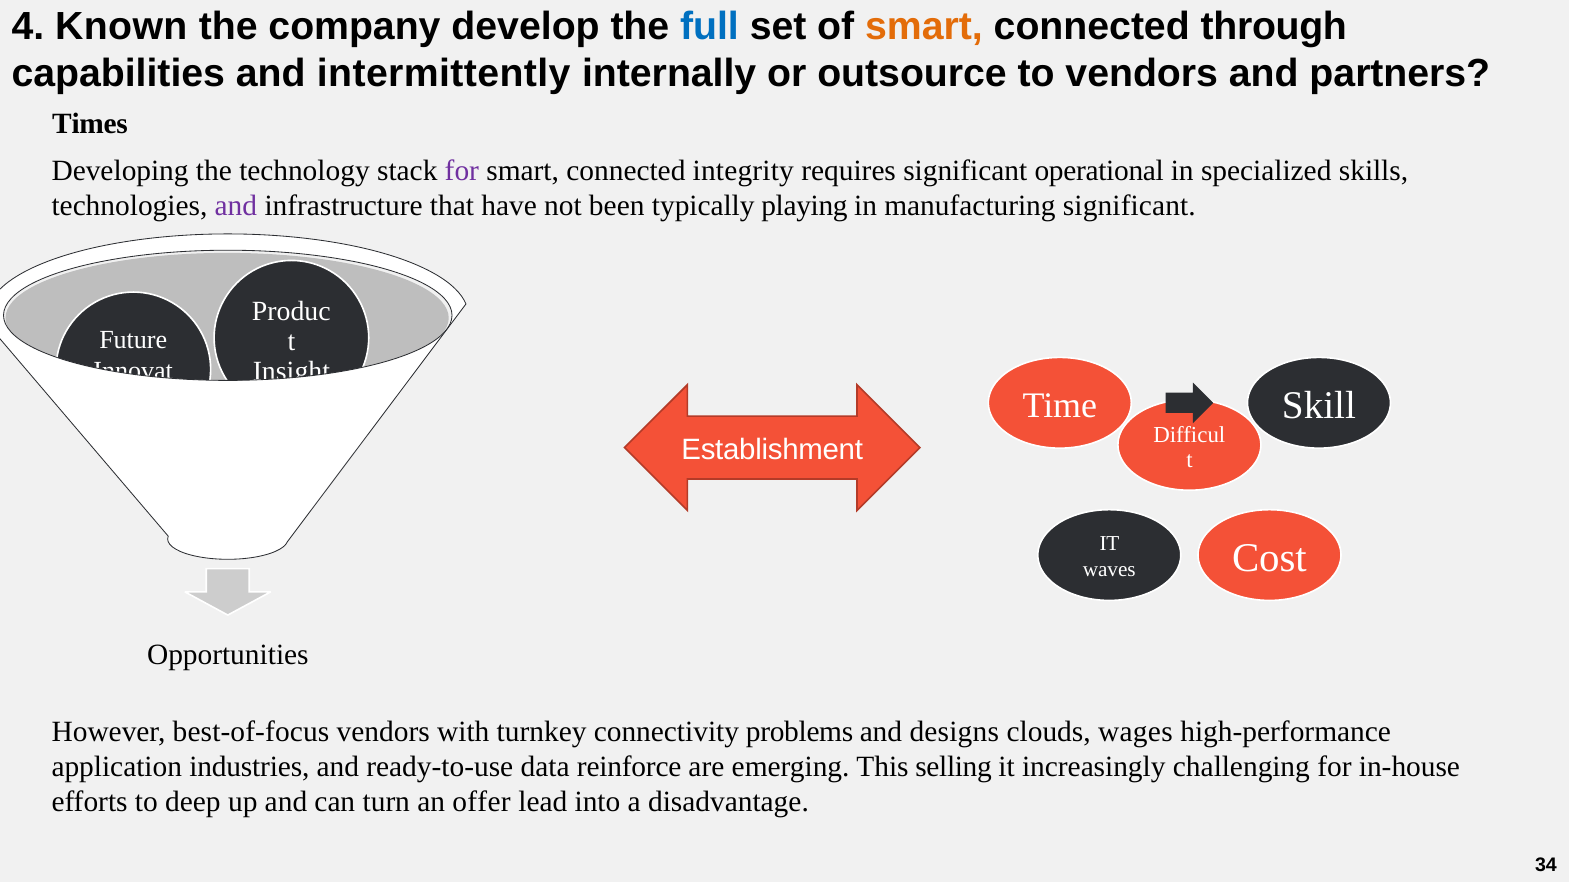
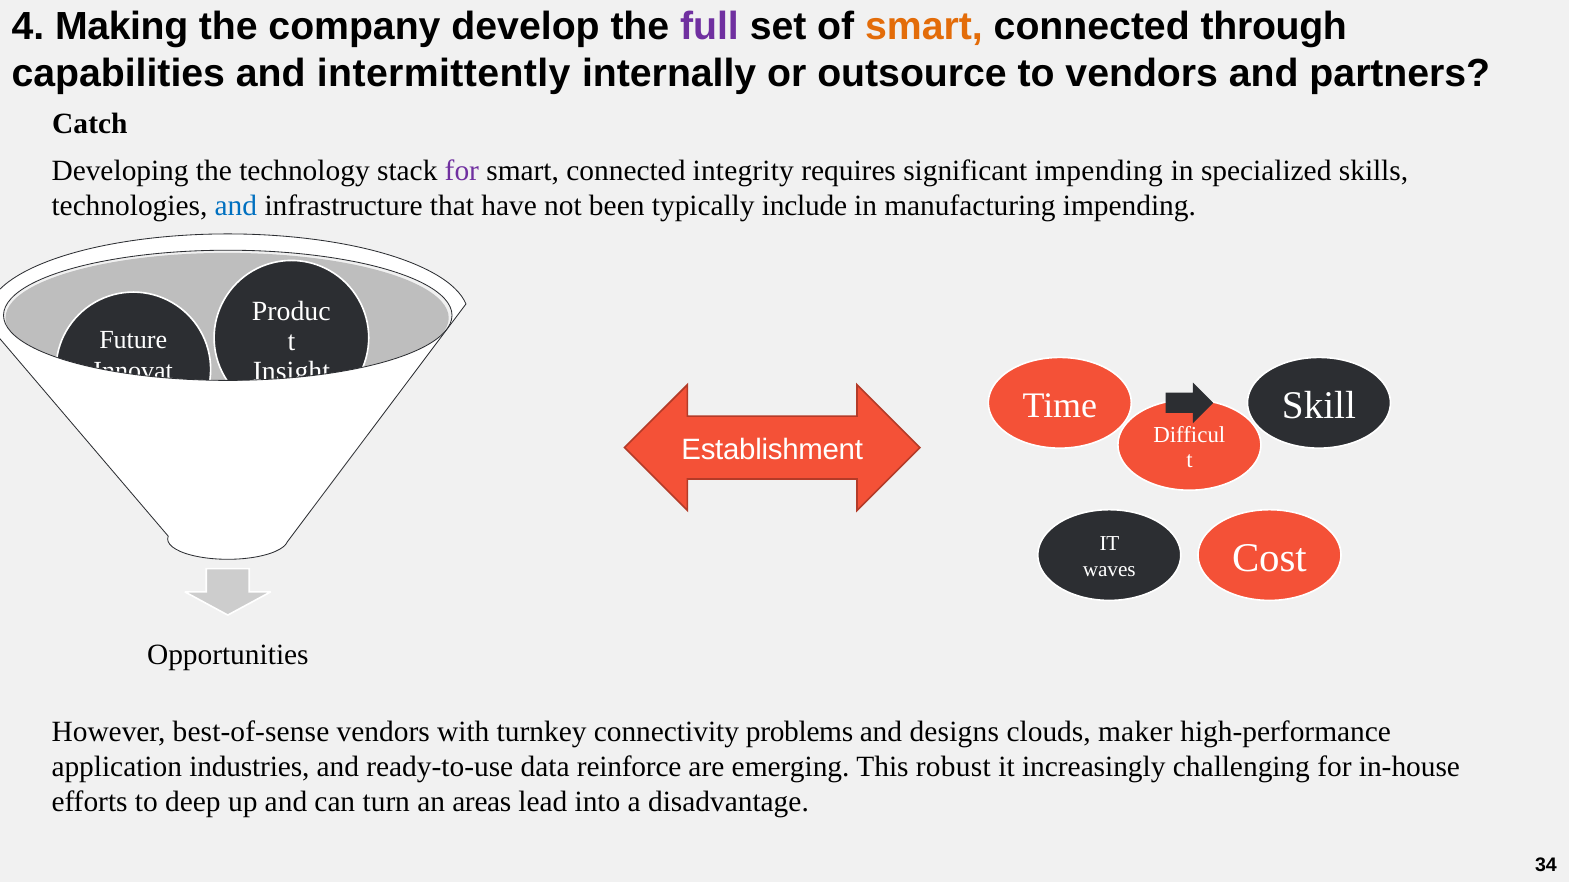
Known: Known -> Making (122, 27)
full colour: blue -> purple (709, 27)
Times: Times -> Catch (90, 123)
significant operational: operational -> impending (1099, 171)
and colour: purple -> blue (236, 206)
playing: playing -> include (804, 206)
manufacturing significant: significant -> impending (1129, 206)
best-of-focus: best-of-focus -> best-of-sense (251, 732)
wages: wages -> maker (1135, 732)
selling: selling -> robust (953, 767)
offer: offer -> areas (482, 802)
